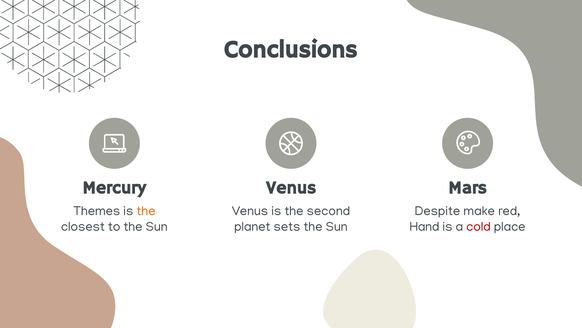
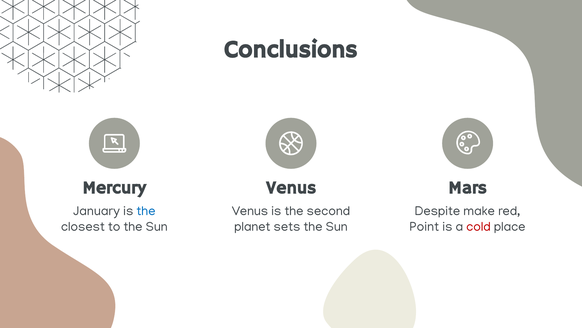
Themes: Themes -> January (97, 211)
the colour: orange -> blue (146, 211)
Hand: Hand -> Point (424, 226)
